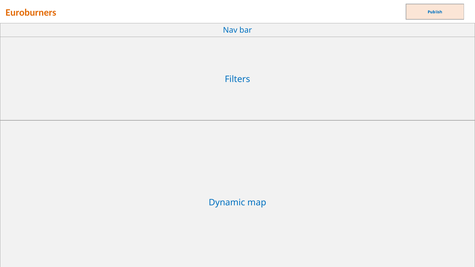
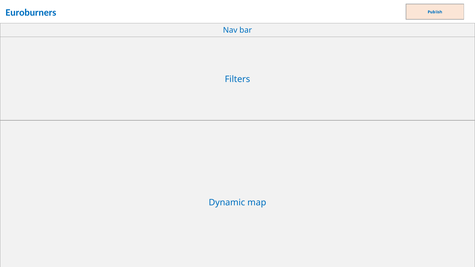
Euroburners colour: orange -> blue (31, 13)
